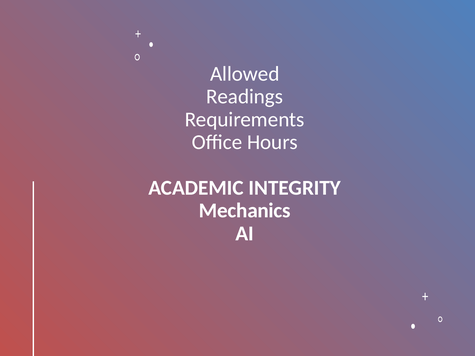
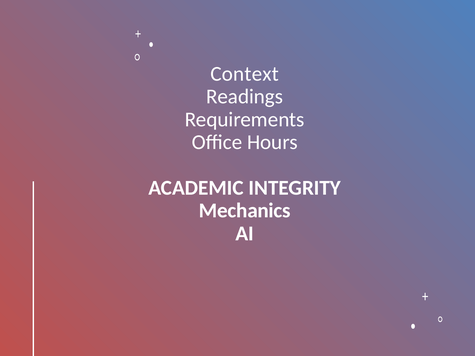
Allowed: Allowed -> Context (245, 74)
